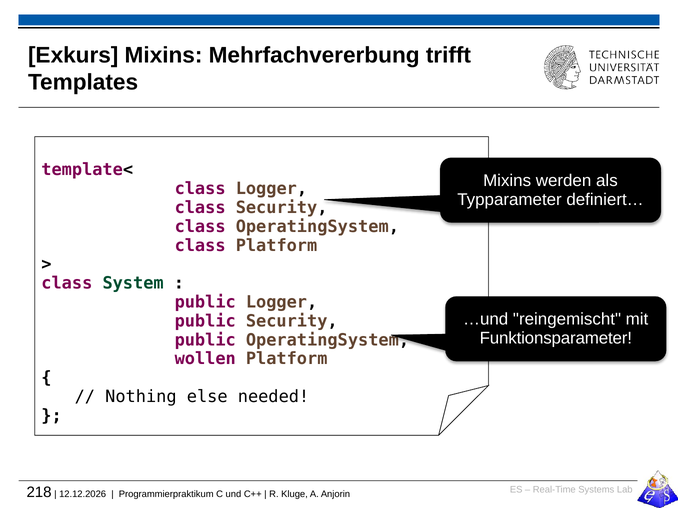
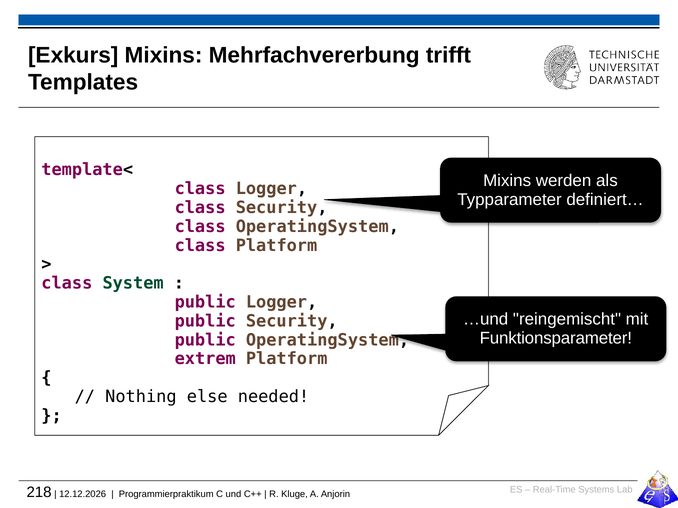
wollen: wollen -> extrem (205, 359)
